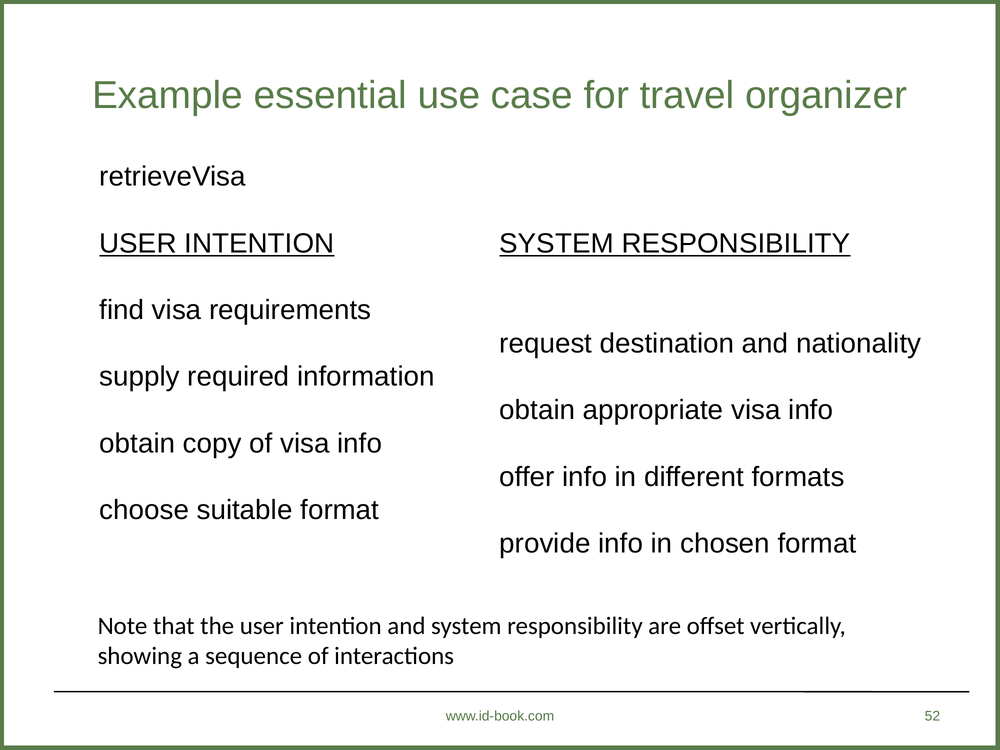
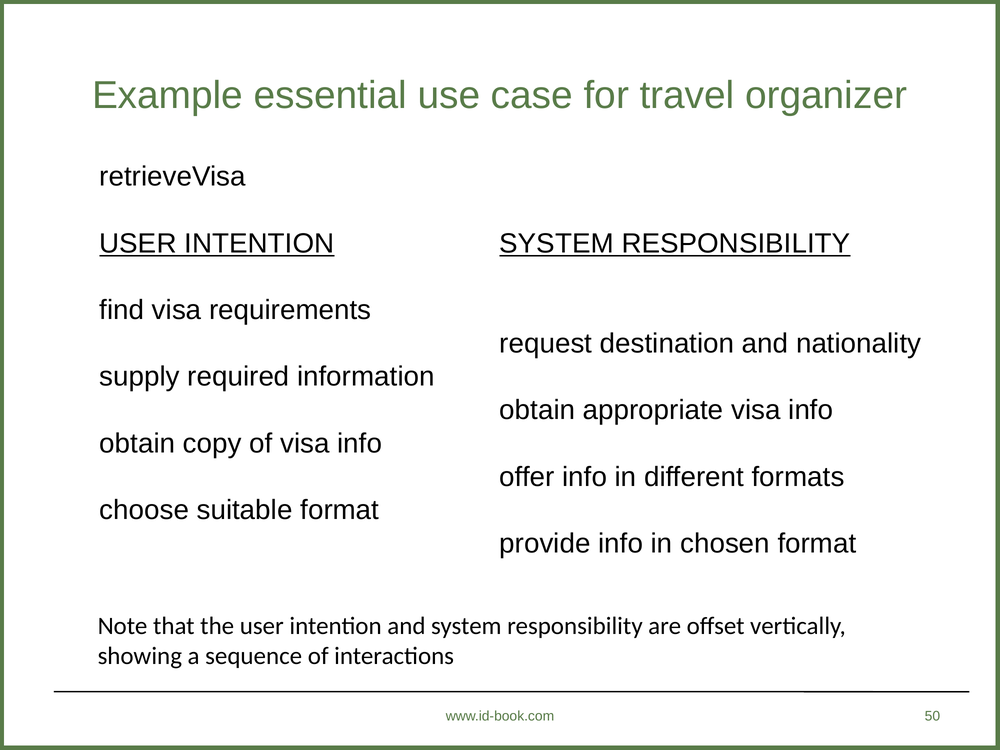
52: 52 -> 50 (932, 716)
